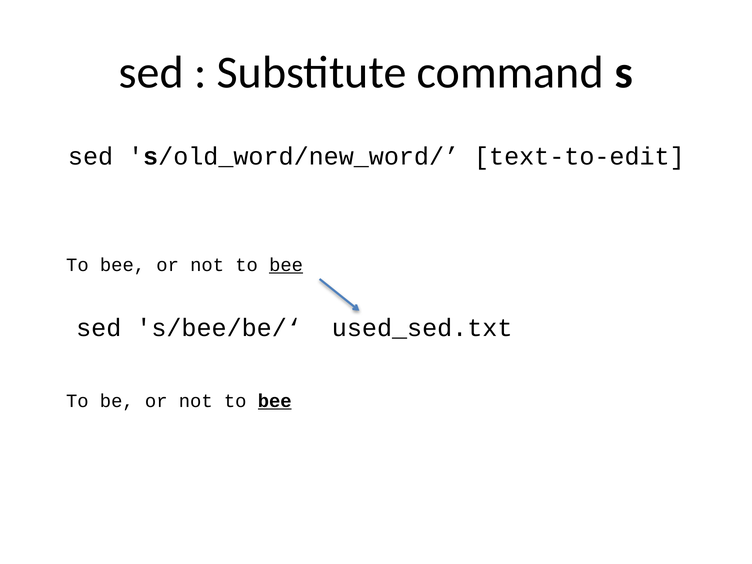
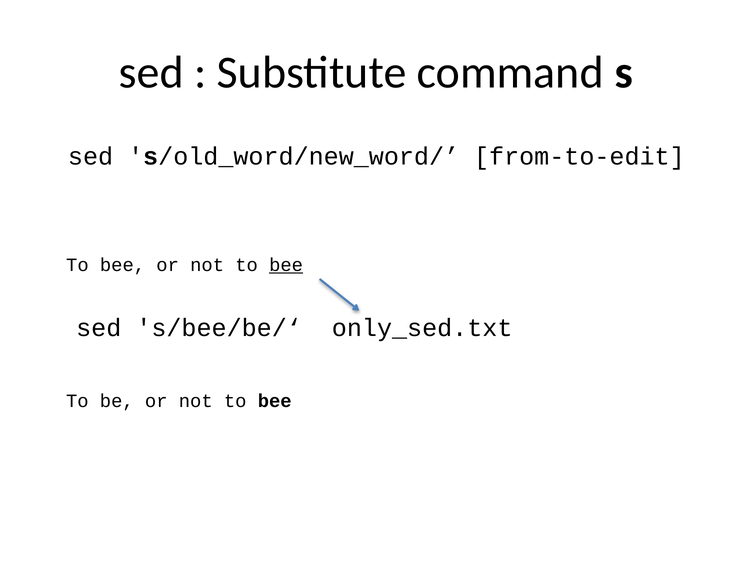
text-to-edit: text-to-edit -> from-to-edit (579, 157)
used_sed.txt: used_sed.txt -> only_sed.txt (422, 328)
bee underline: present -> none (275, 401)
